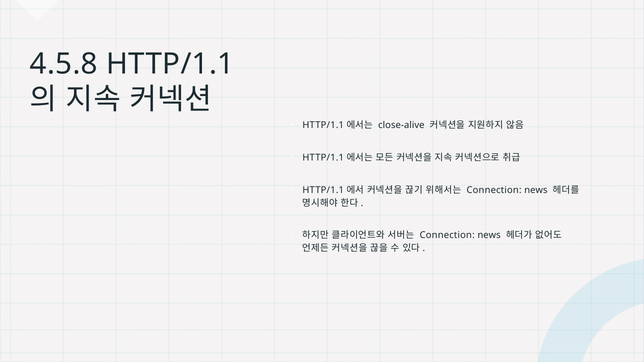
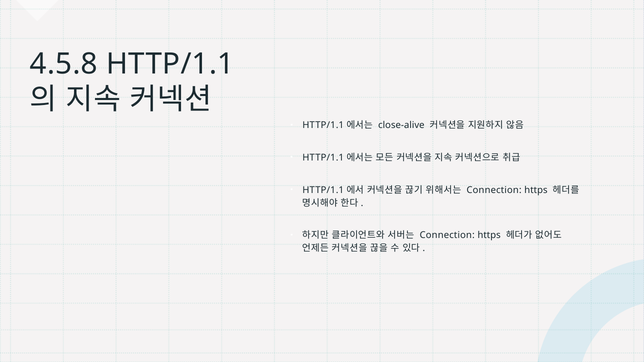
news: news -> https (536, 190)
news: news -> https (489, 236)
